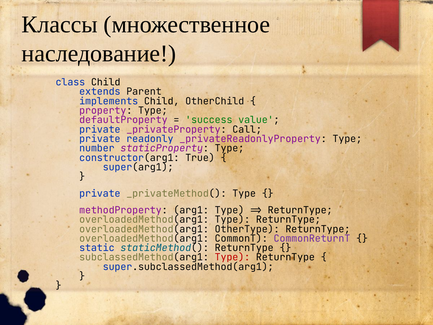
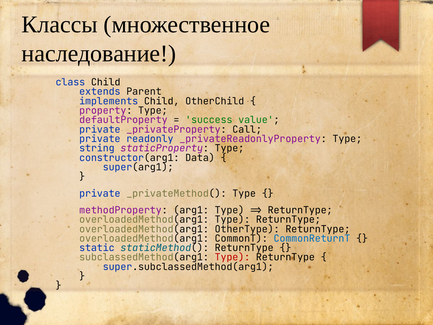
number: number -> string (97, 148)
True: True -> Data (200, 158)
CommonReturnT colour: purple -> blue (312, 238)
